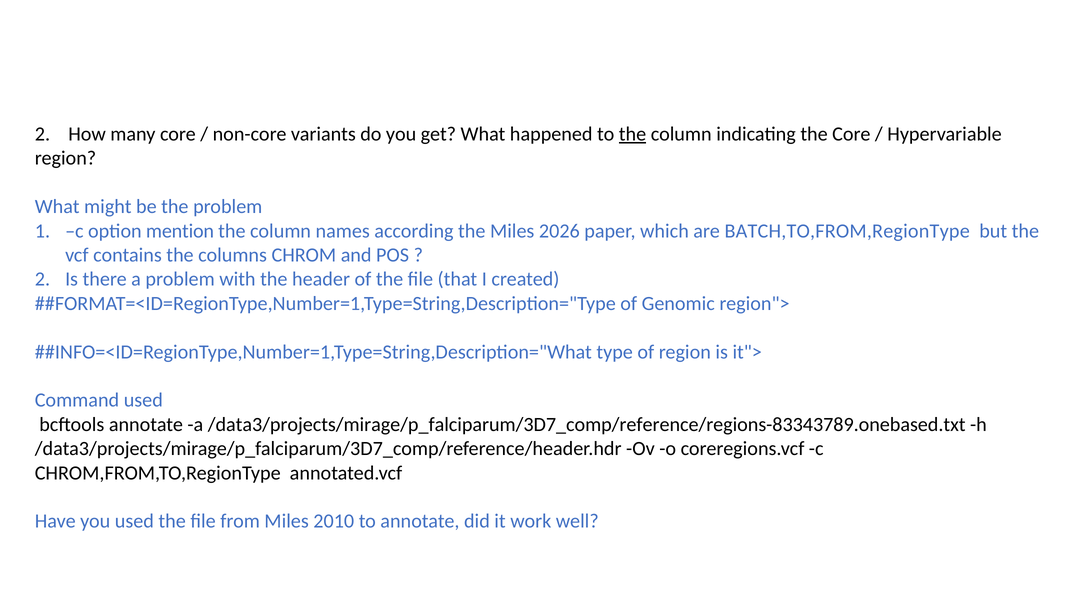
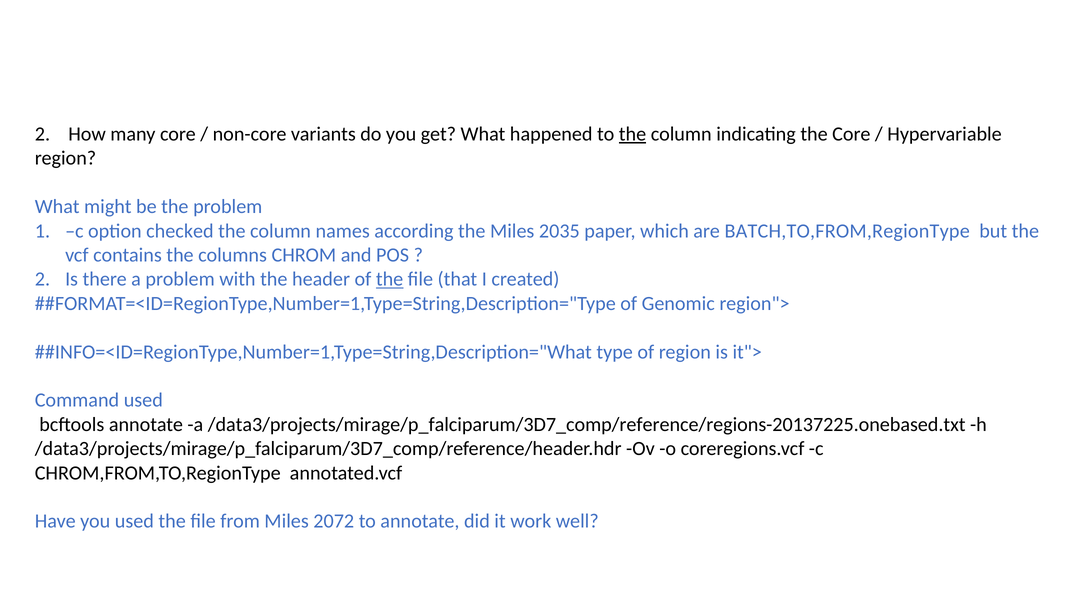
mention: mention -> checked (180, 231)
2026: 2026 -> 2035 (559, 231)
the underline: none -> present (390, 279)
/data3/projects/mirage/p_falciparum/3D7_comp/reference/regions-83343789.onebased.txt: /data3/projects/mirage/p_falciparum/3D7_comp/reference/regions-83343789.onebased.txt -> /data3/projects/mirage/p_falciparum/3D7_comp/reference/regions-20137225.onebased.txt (587, 425)
2010: 2010 -> 2072 (334, 522)
